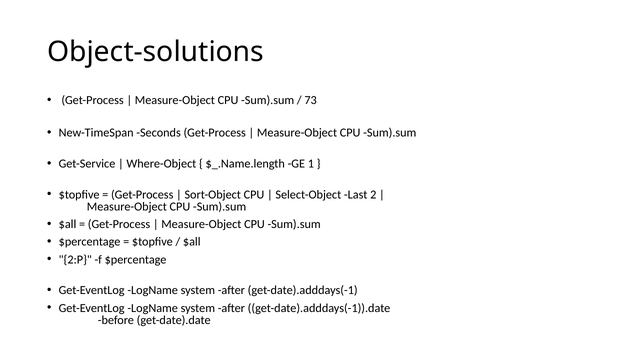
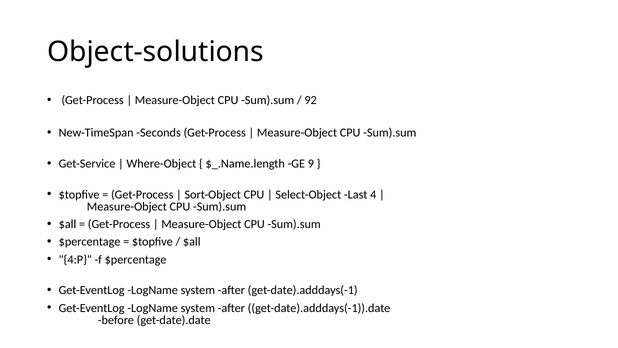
73: 73 -> 92 (311, 100)
1: 1 -> 9 (311, 164)
2: 2 -> 4 (373, 194)
2:P: 2:P -> 4:P (75, 259)
